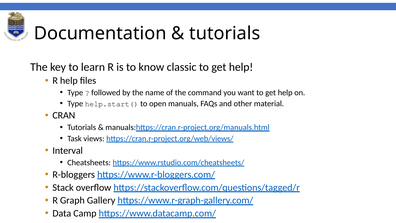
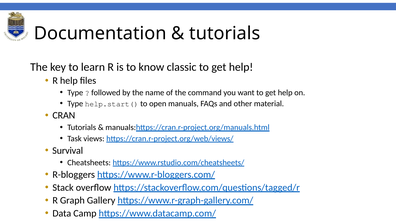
Interval: Interval -> Survival (68, 150)
